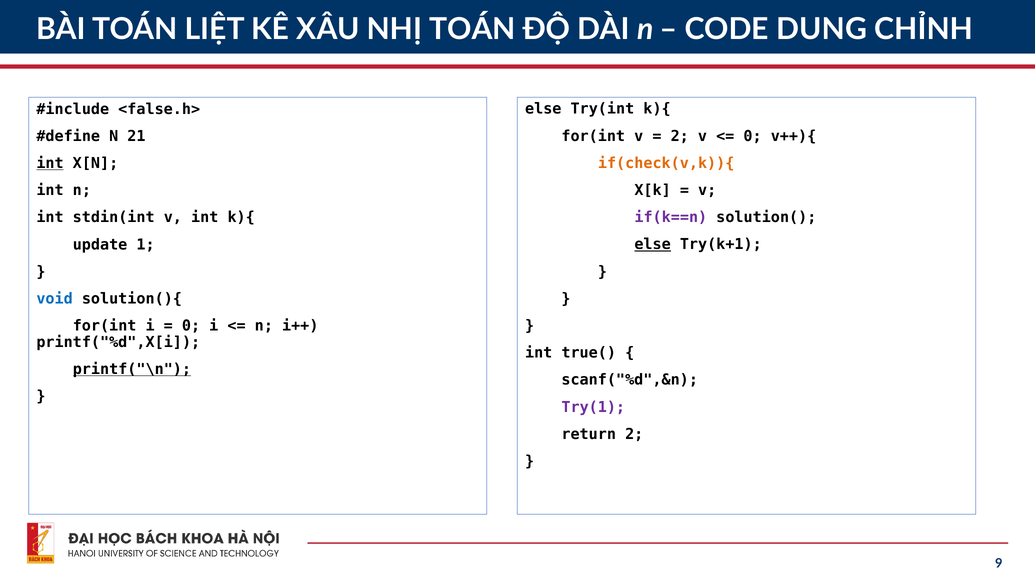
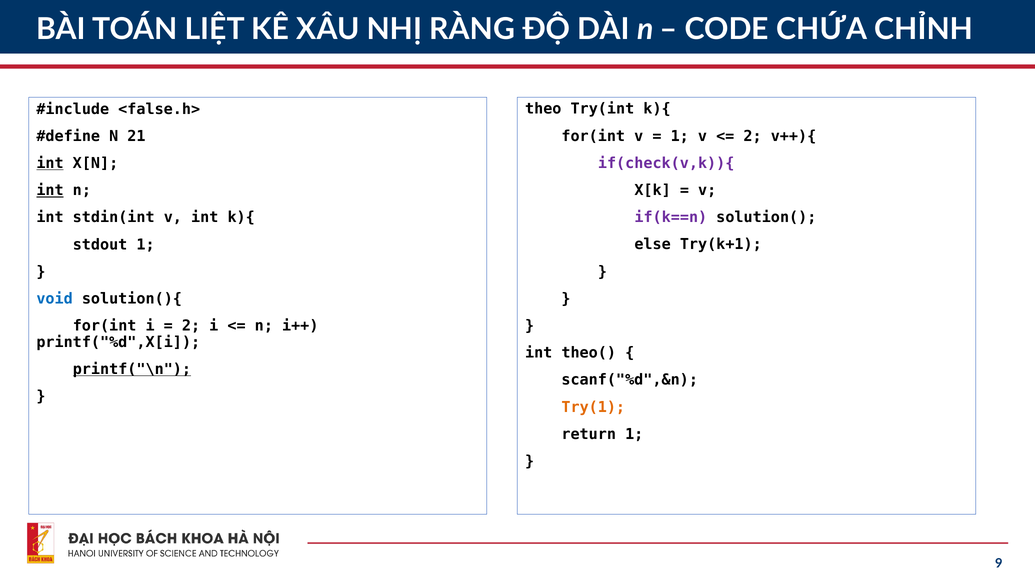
NHỊ TOÁN: TOÁN -> RÀNG (472, 30)
DUNG: DUNG -> CHỨA (822, 30)
else: else -> theo (543, 109)
2: 2 -> 1 (680, 136)
0: 0 -> 2 (753, 136)
if(check(v,k)){ colour: orange -> purple (666, 163)
int underline: none -> present (50, 190)
update: update -> stdout (100, 245)
else underline: present -> none (653, 245)
0: 0 -> 2 (191, 326)
true(: true( -> theo( (589, 353)
Try(1 colour: purple -> orange (593, 407)
return 2: 2 -> 1 (634, 434)
